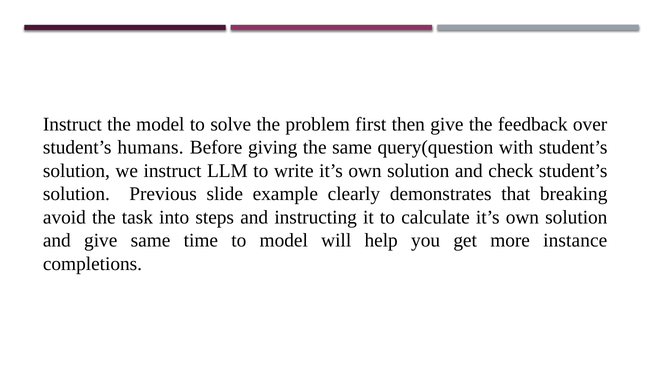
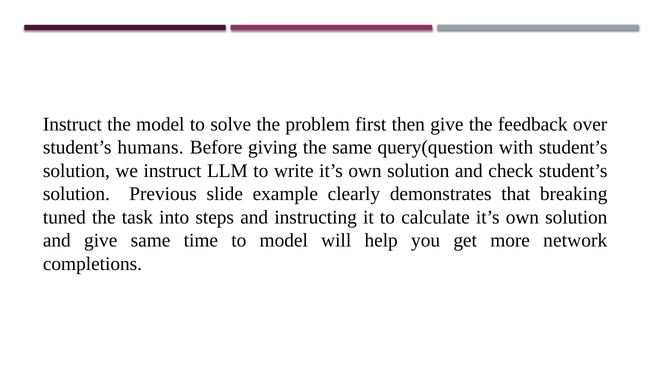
avoid: avoid -> tuned (64, 217)
instance: instance -> network (575, 240)
